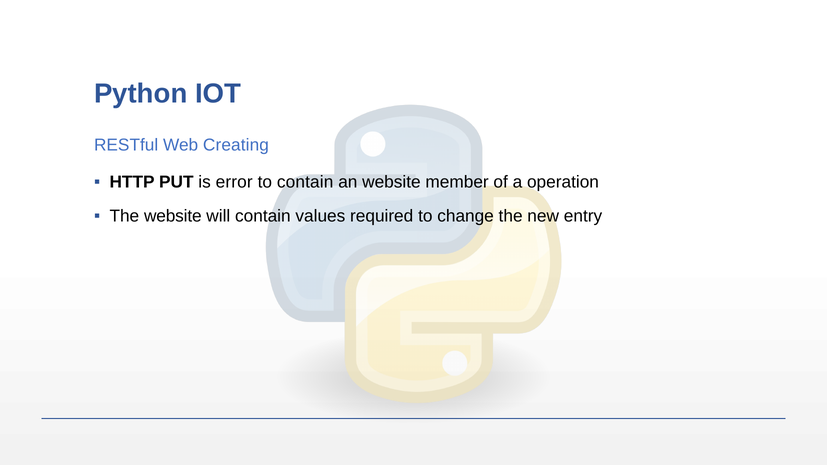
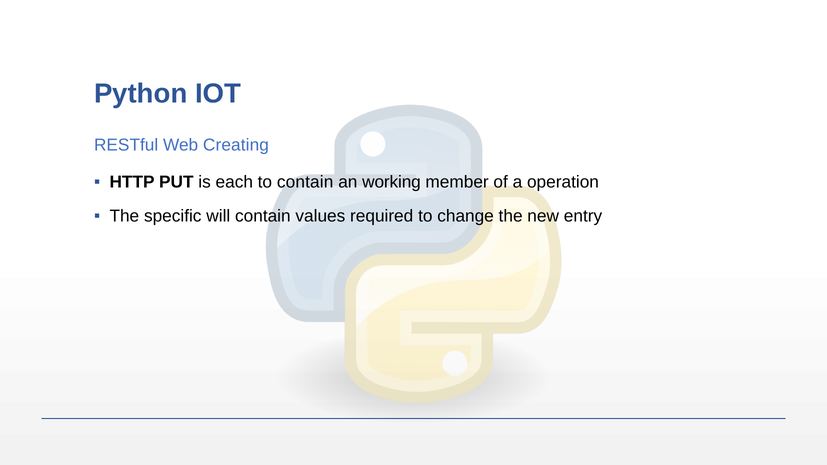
error: error -> each (234, 182)
an website: website -> working (391, 182)
The website: website -> specific (173, 216)
